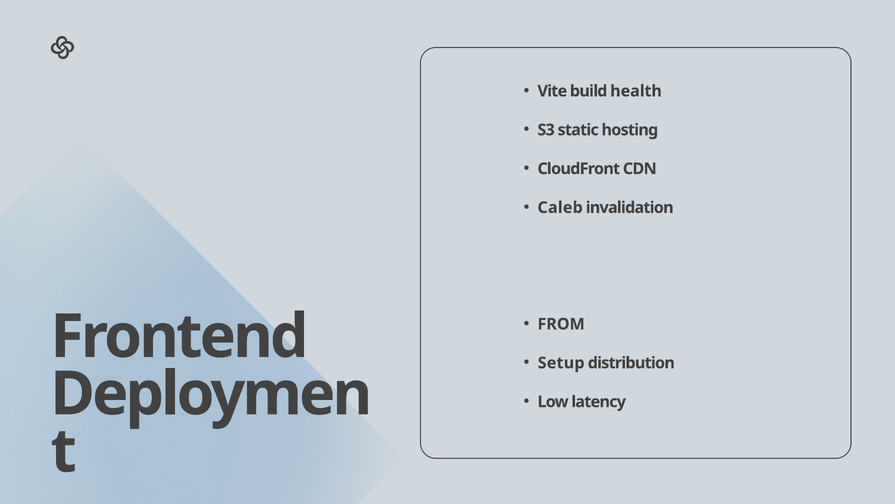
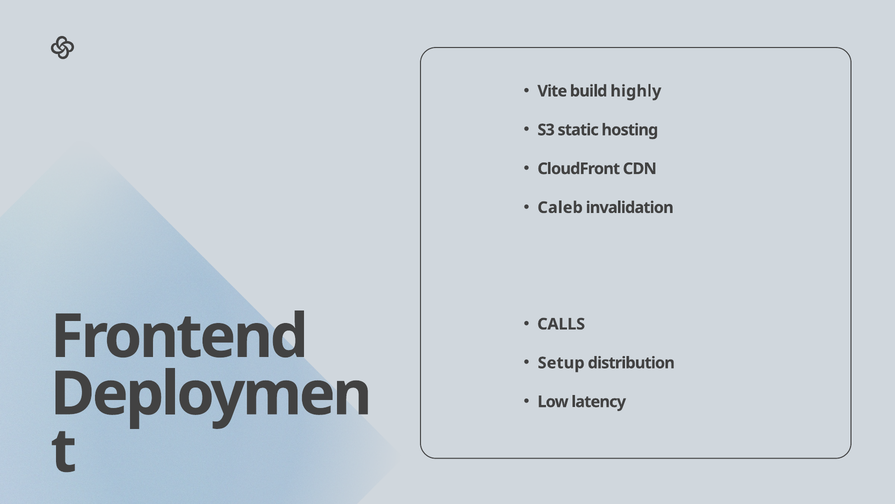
health: health -> highly (636, 91)
FROM: FROM -> CALLS (561, 324)
